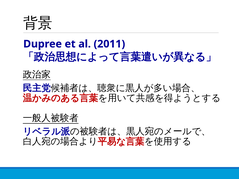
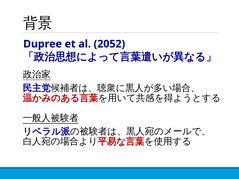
2011: 2011 -> 2052 (109, 44)
